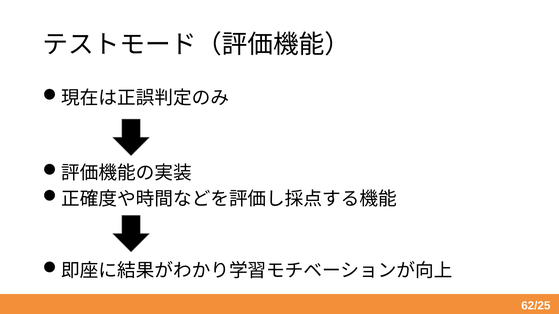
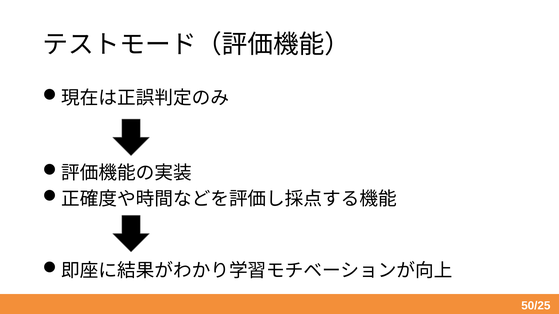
62/25: 62/25 -> 50/25 (536, 306)
